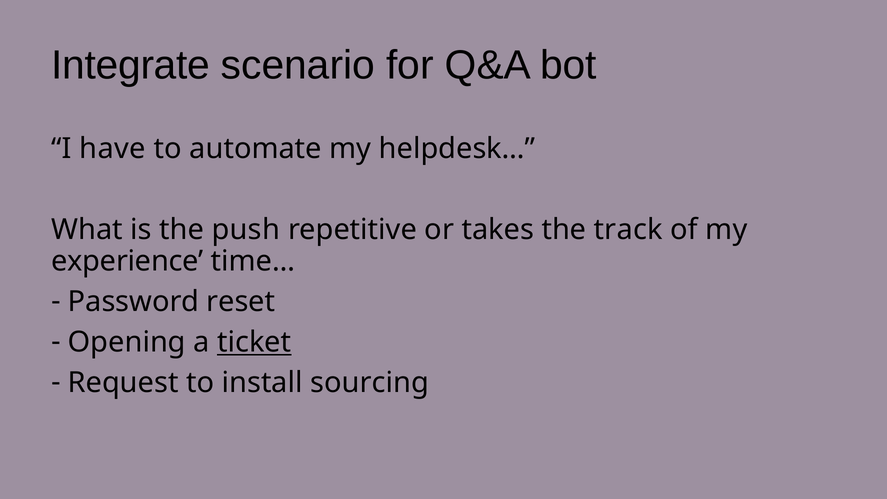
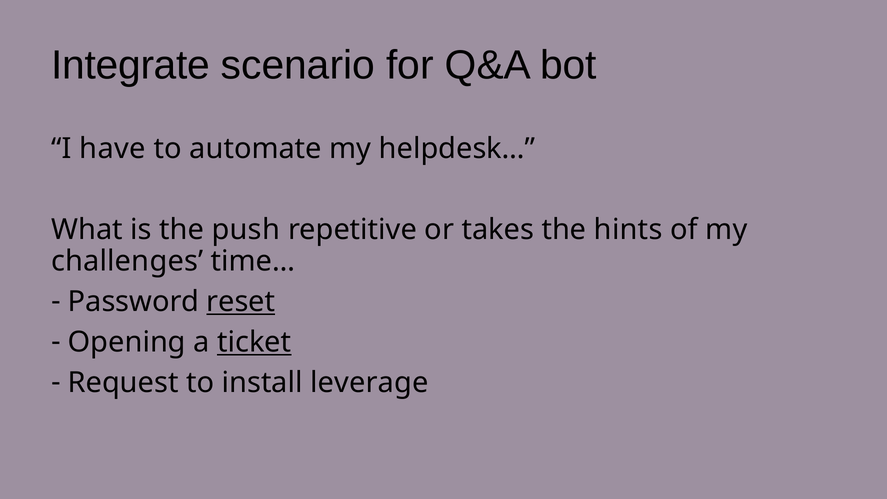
track: track -> hints (628, 230)
experience: experience -> challenges (127, 261)
reset underline: none -> present (241, 302)
sourcing: sourcing -> leverage (369, 383)
